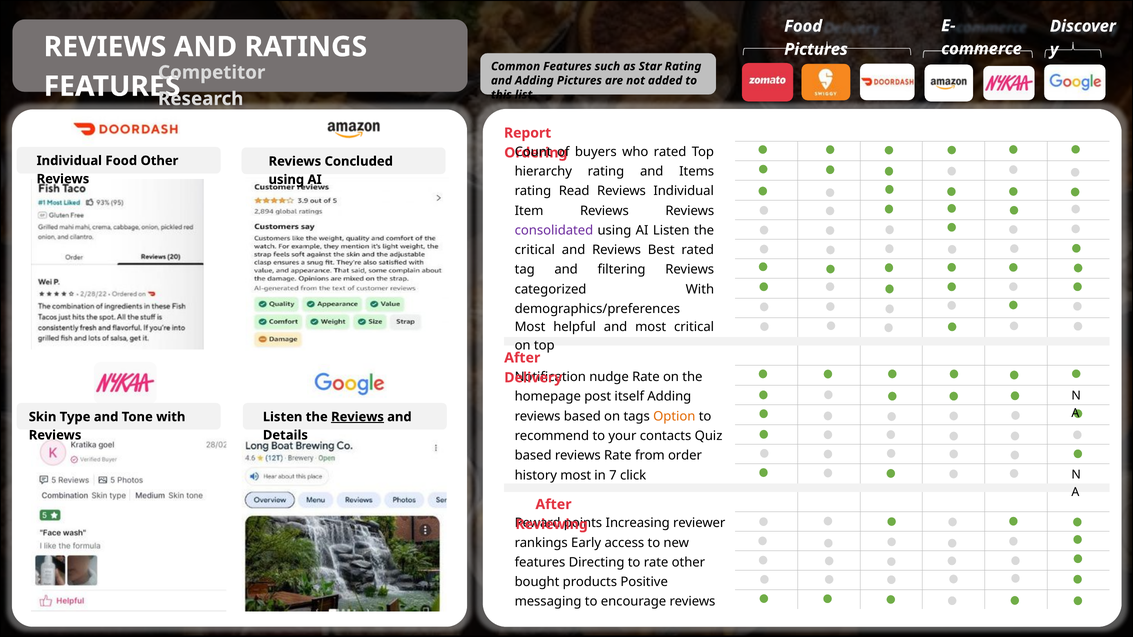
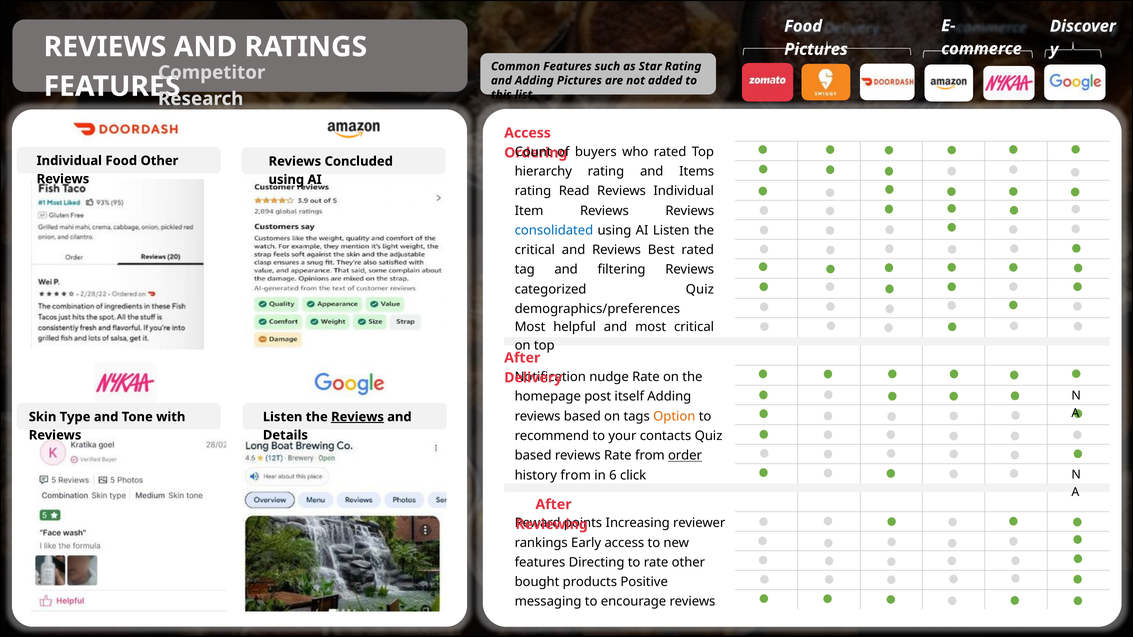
Report: Report -> Access (528, 133)
consolidated colour: purple -> blue (554, 230)
categorized With: With -> Quiz (700, 289)
order underline: none -> present (685, 456)
history most: most -> from (576, 476)
7: 7 -> 6 (613, 476)
